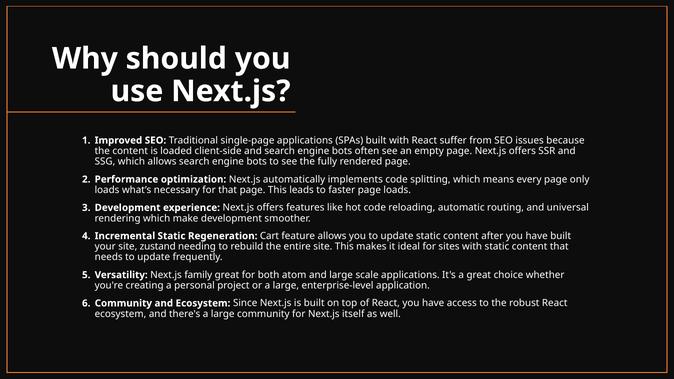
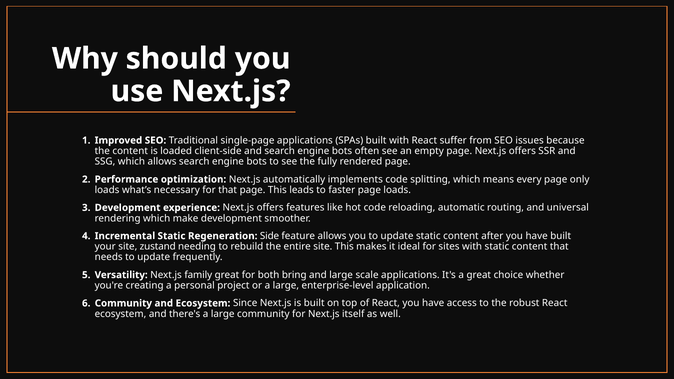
Cart: Cart -> Side (270, 236)
atom: atom -> bring (294, 275)
